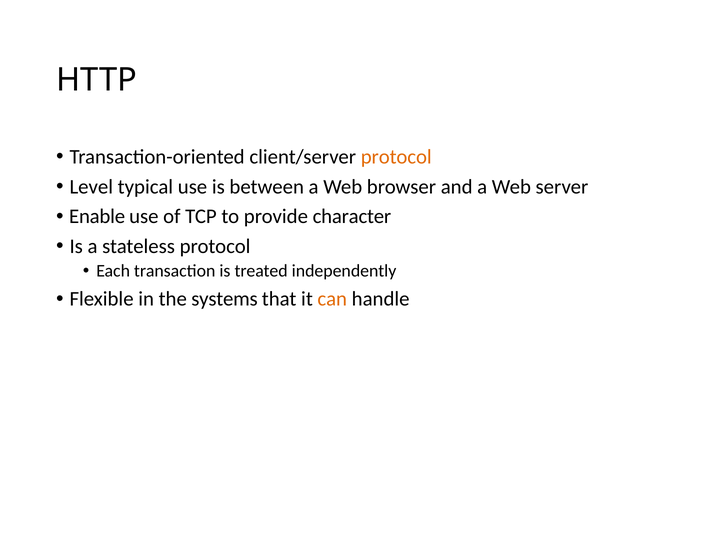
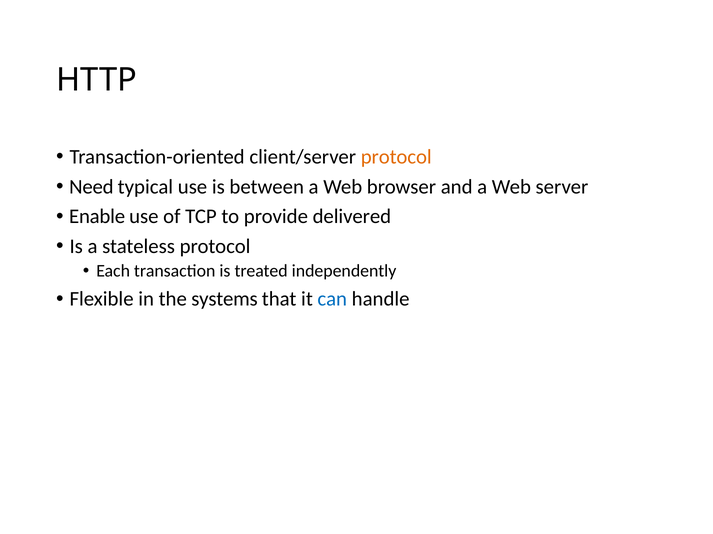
Level: Level -> Need (91, 187)
character: character -> delivered (352, 217)
can colour: orange -> blue (332, 300)
